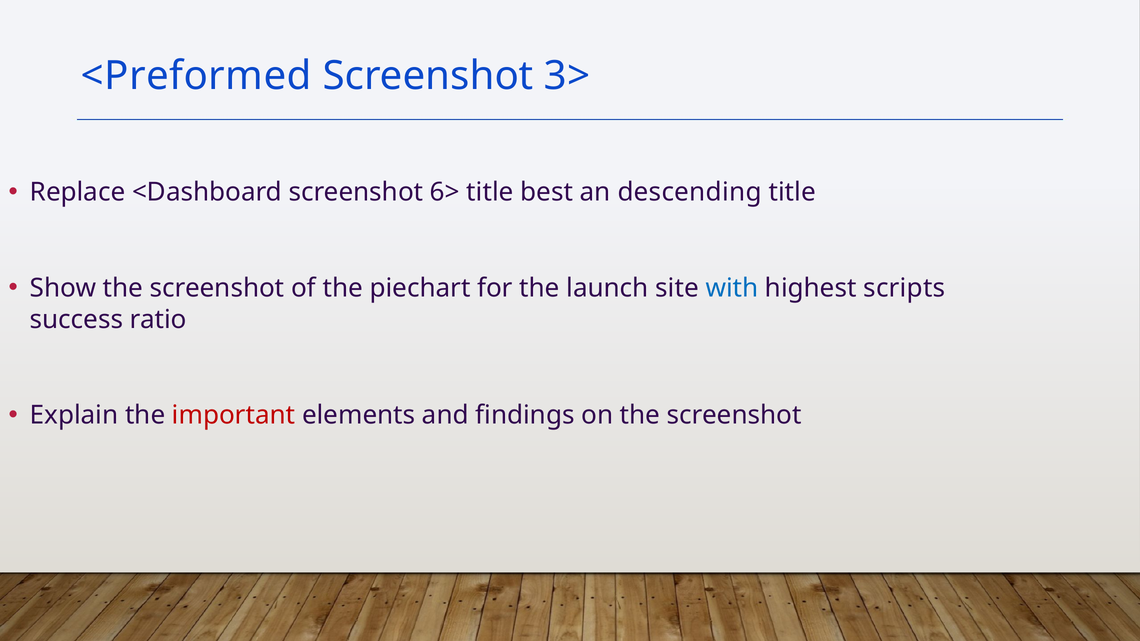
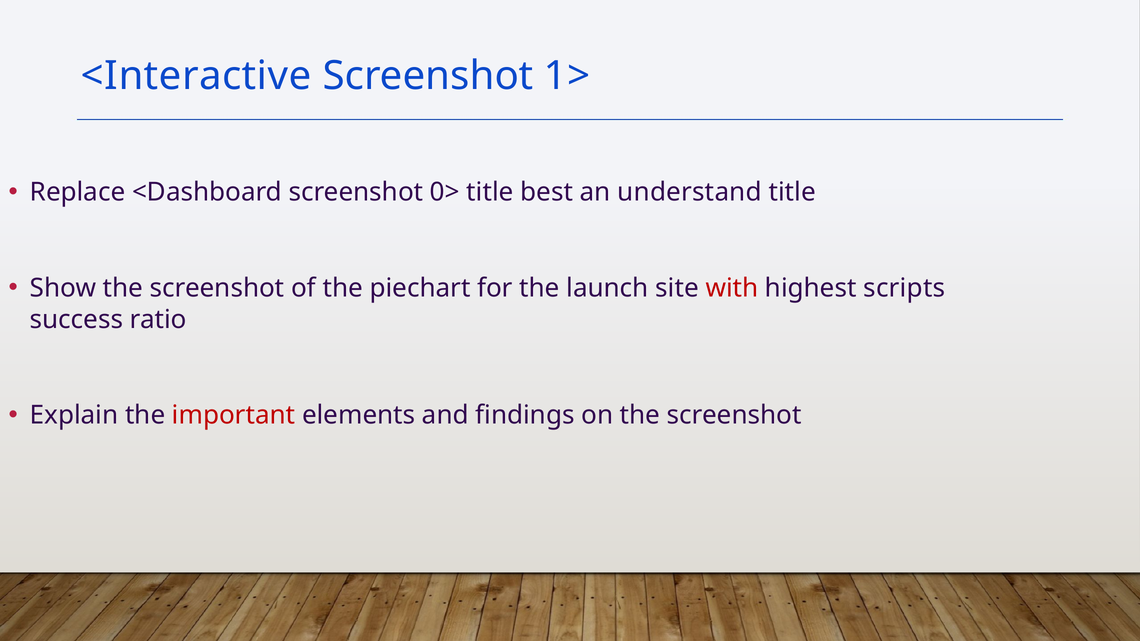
<Preformed: <Preformed -> <Interactive (196, 76)
3>: 3> -> 1> (567, 76)
6>: 6> -> 0> (445, 192)
descending: descending -> understand (690, 192)
with colour: blue -> red (732, 288)
